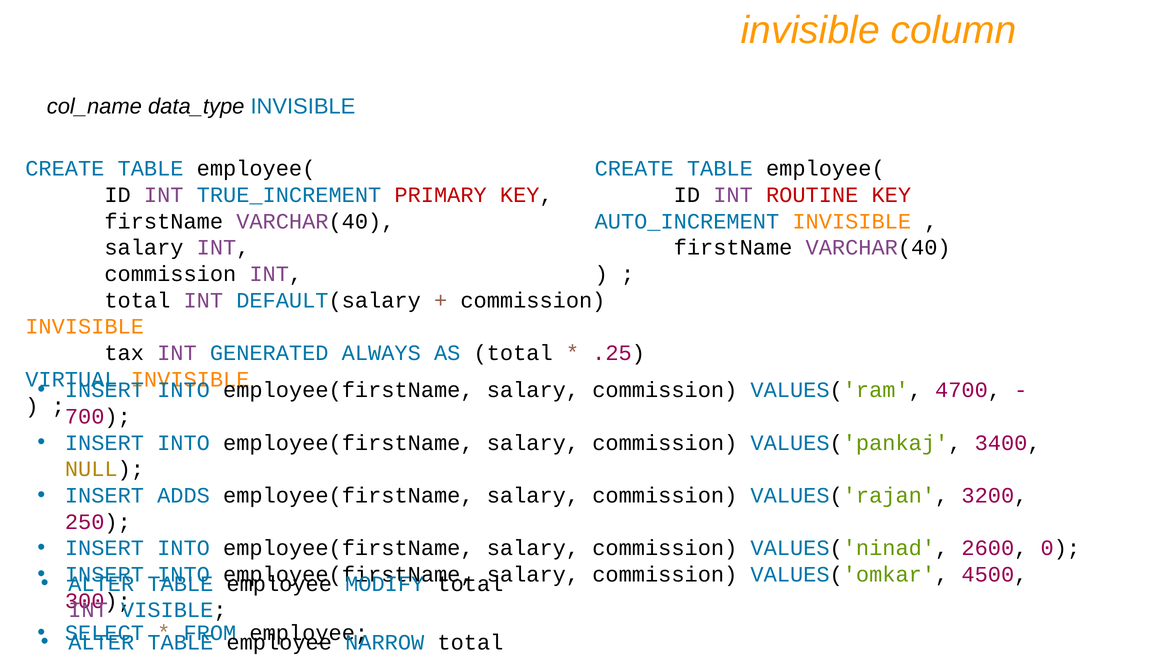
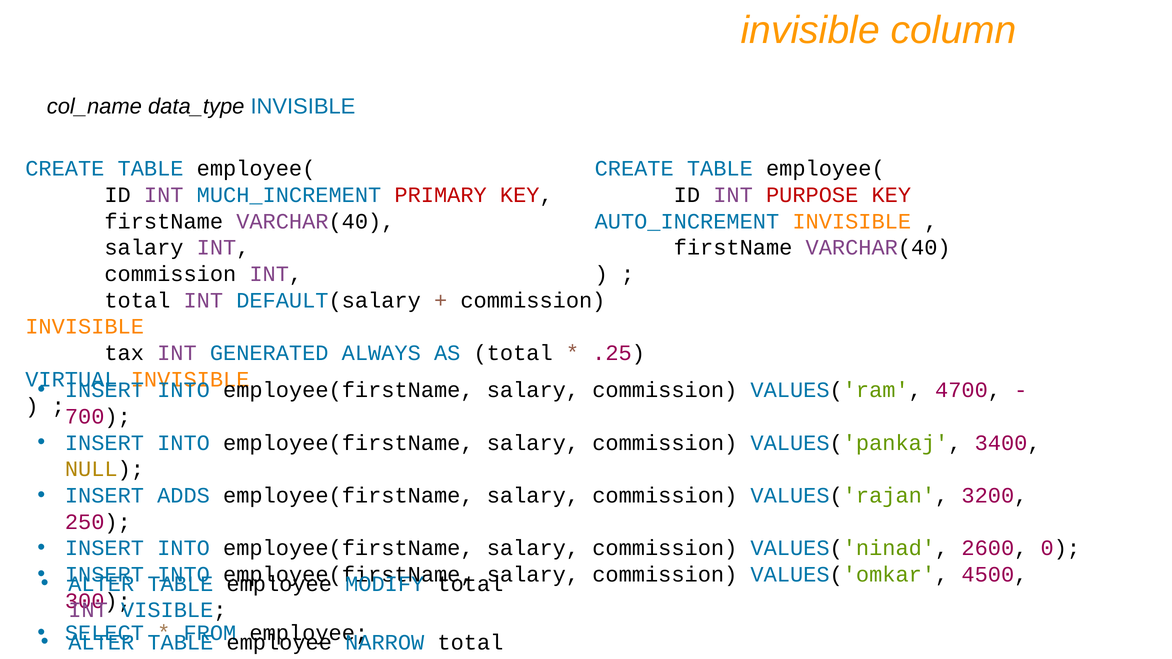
TRUE_INCREMENT: TRUE_INCREMENT -> MUCH_INCREMENT (289, 195)
ROUTINE: ROUTINE -> PURPOSE (812, 195)
